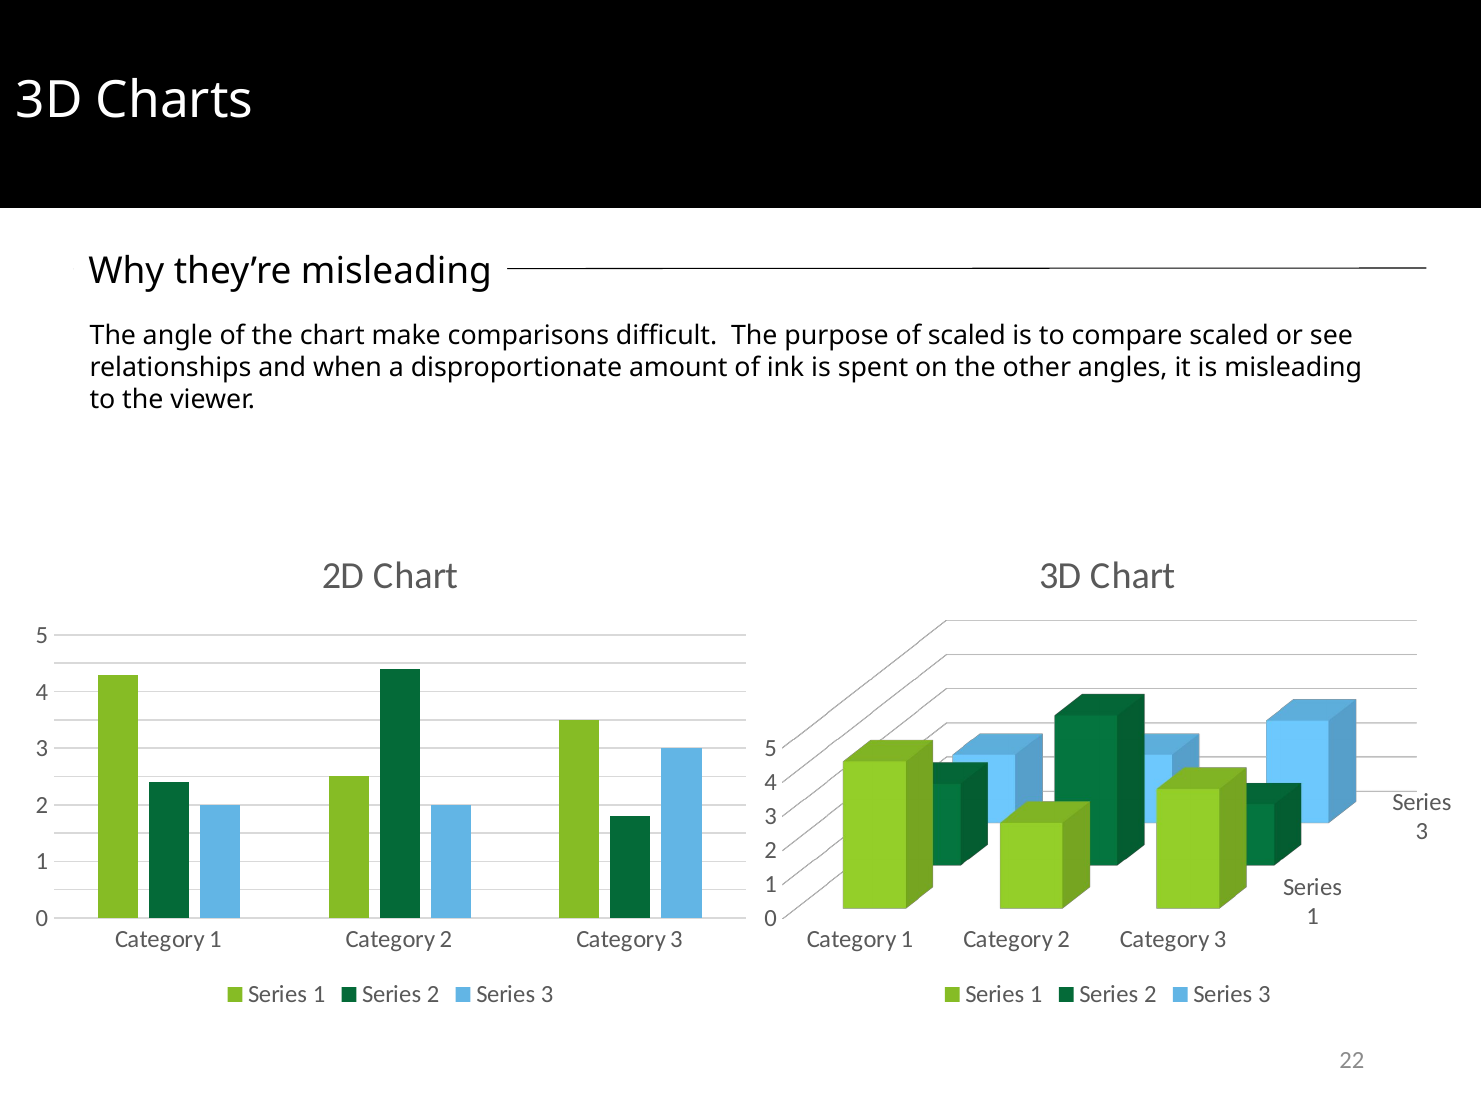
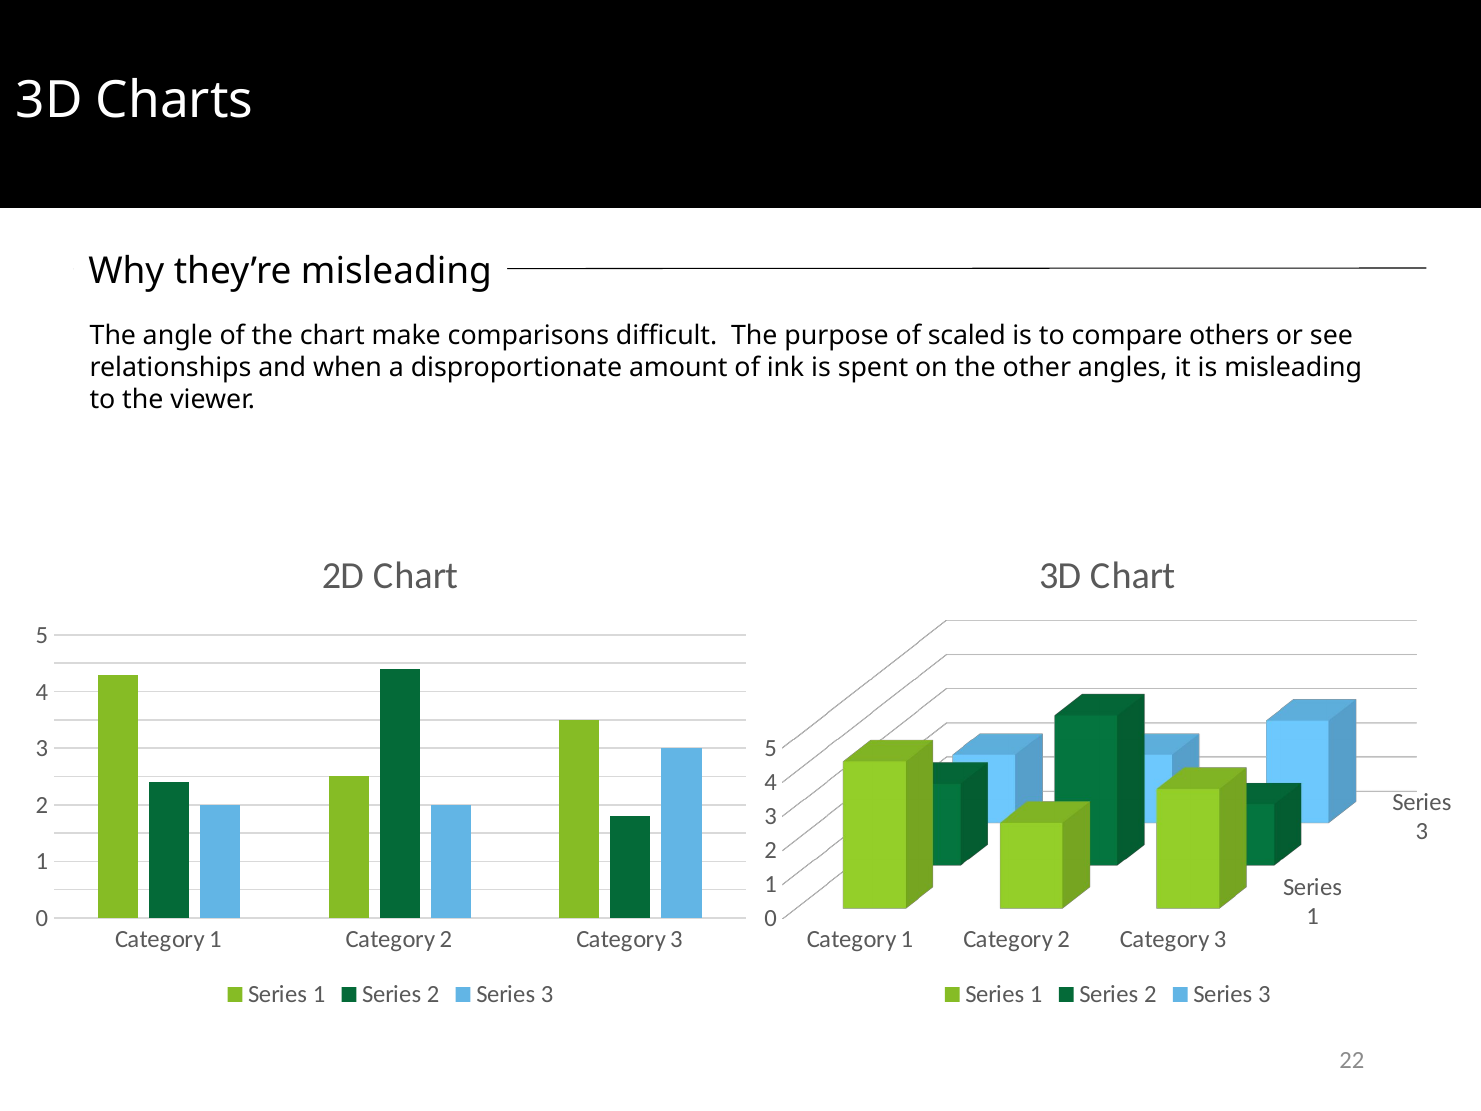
compare scaled: scaled -> others (1229, 336)
